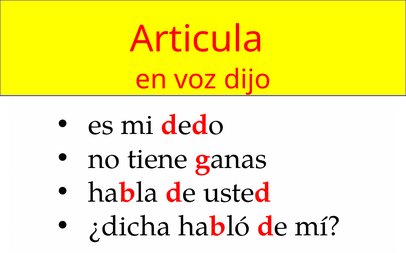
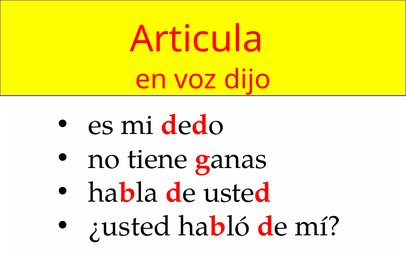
¿dicha: ¿dicha -> ¿usted (130, 227)
